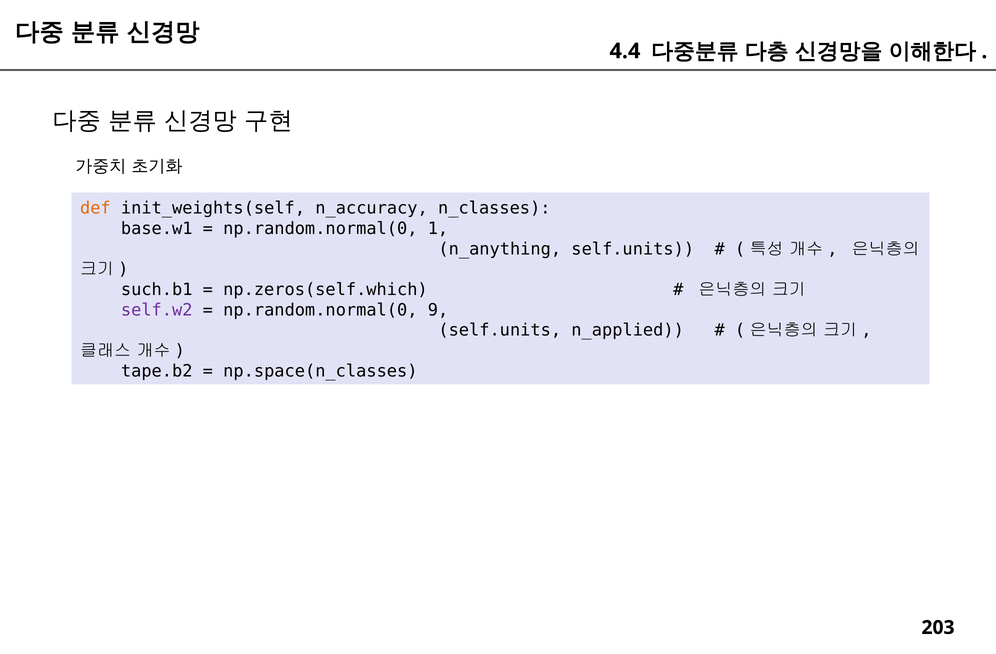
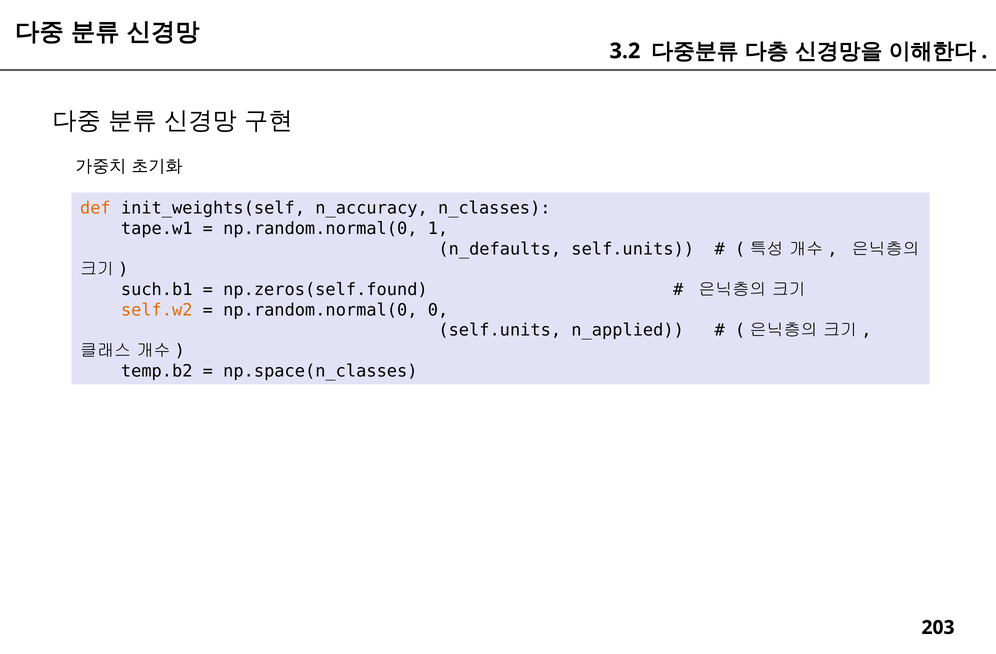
4.4: 4.4 -> 3.2 (625, 51)
base.w1: base.w1 -> tape.w1 (157, 229)
n_anything: n_anything -> n_defaults (500, 249)
np.zeros(self.which: np.zeros(self.which -> np.zeros(self.found (325, 290)
self.w2 colour: purple -> orange (157, 310)
9: 9 -> 0 (438, 310)
tape.b2: tape.b2 -> temp.b2 (157, 371)
